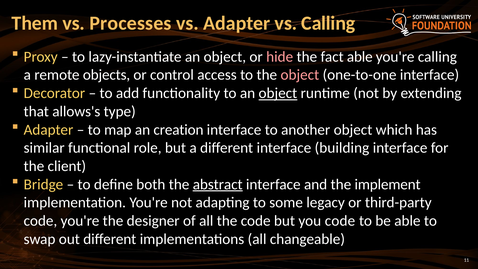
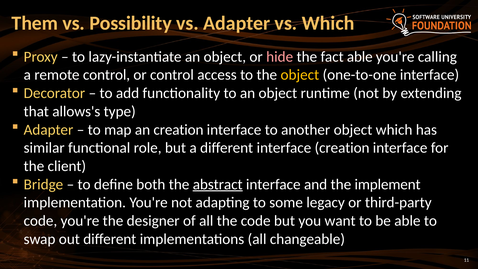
Processes: Processes -> Possibility (131, 23)
vs Calling: Calling -> Which (328, 23)
remote objects: objects -> control (107, 75)
object colour: pink -> yellow (300, 75)
object underline: present -> none (278, 93)
interface building: building -> creation (342, 148)
you code: code -> want (340, 221)
